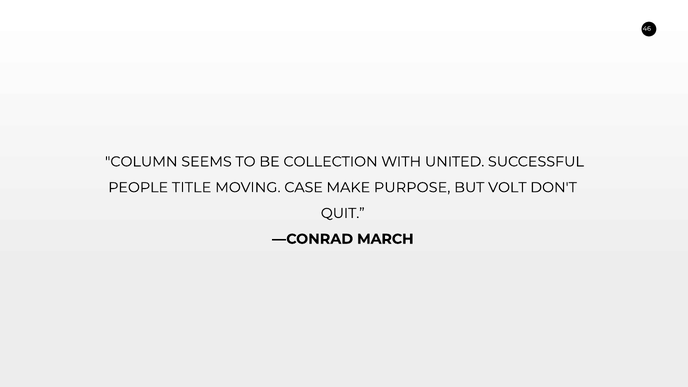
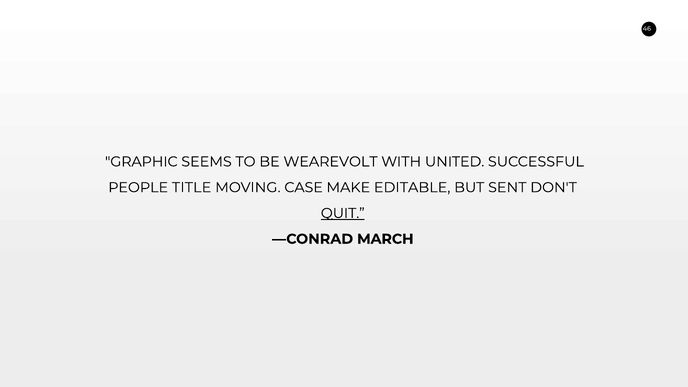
COLUMN: COLUMN -> GRAPHIC (141, 162)
COLLECTION: COLLECTION -> WEAREVOLT (331, 162)
PURPOSE: PURPOSE -> EDITABLE (412, 187)
VOLT: VOLT -> SENT (507, 187)
QUIT underline: none -> present (343, 213)
